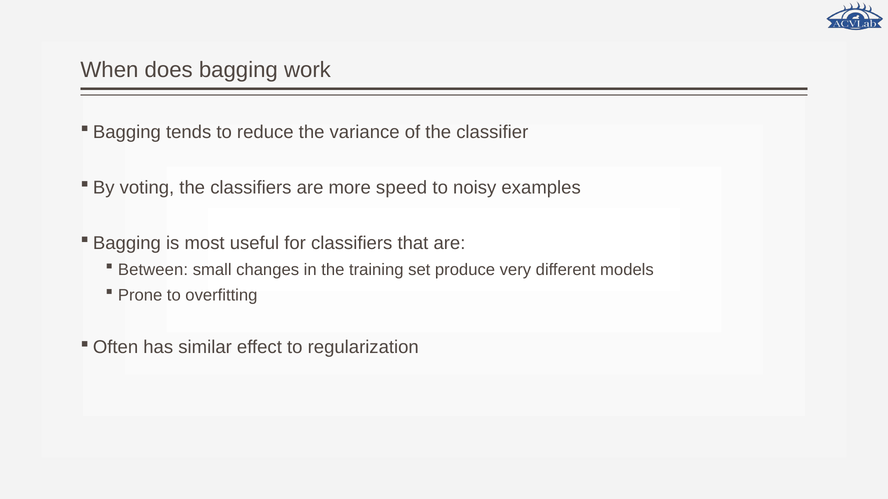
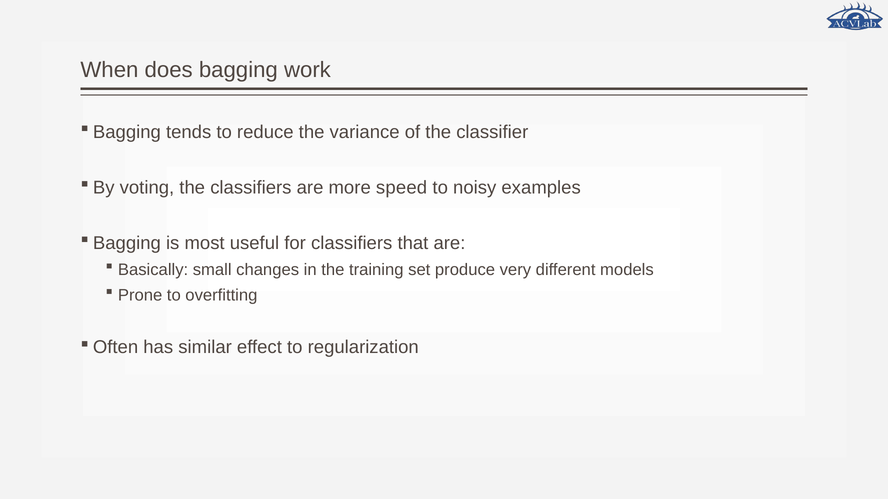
Between: Between -> Basically (153, 270)
